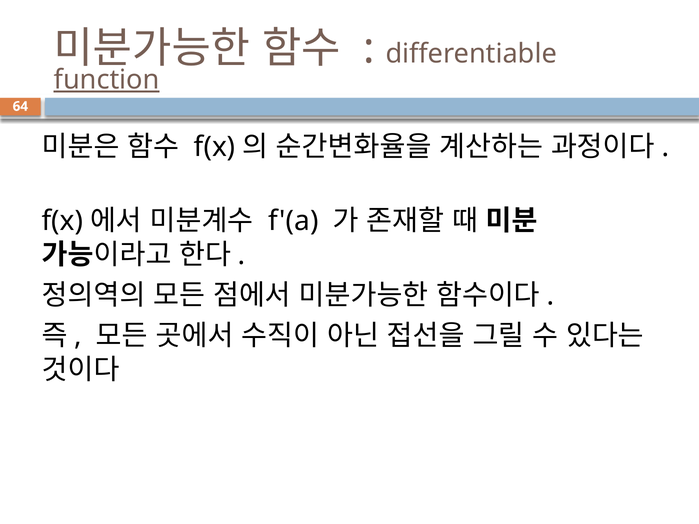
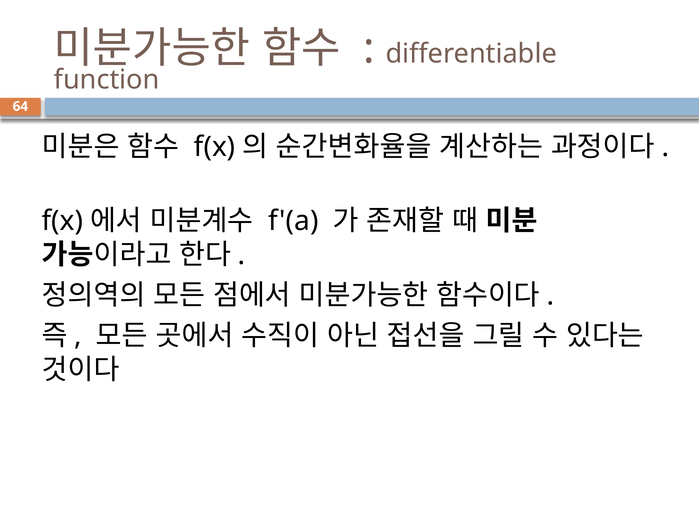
function underline: present -> none (107, 80)
